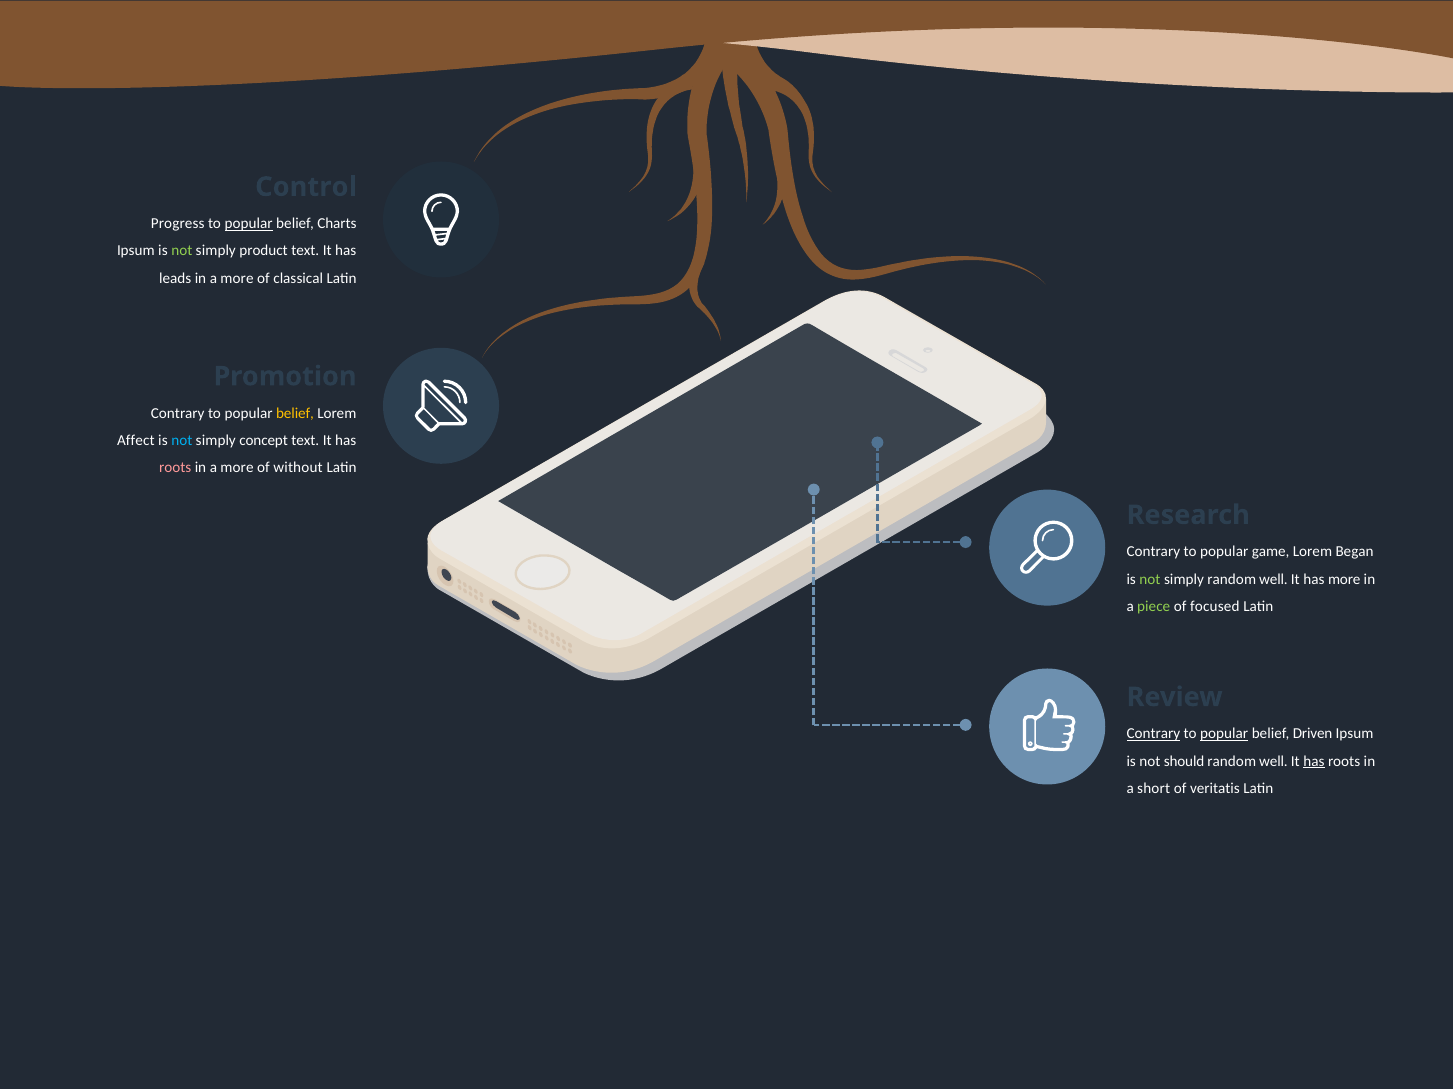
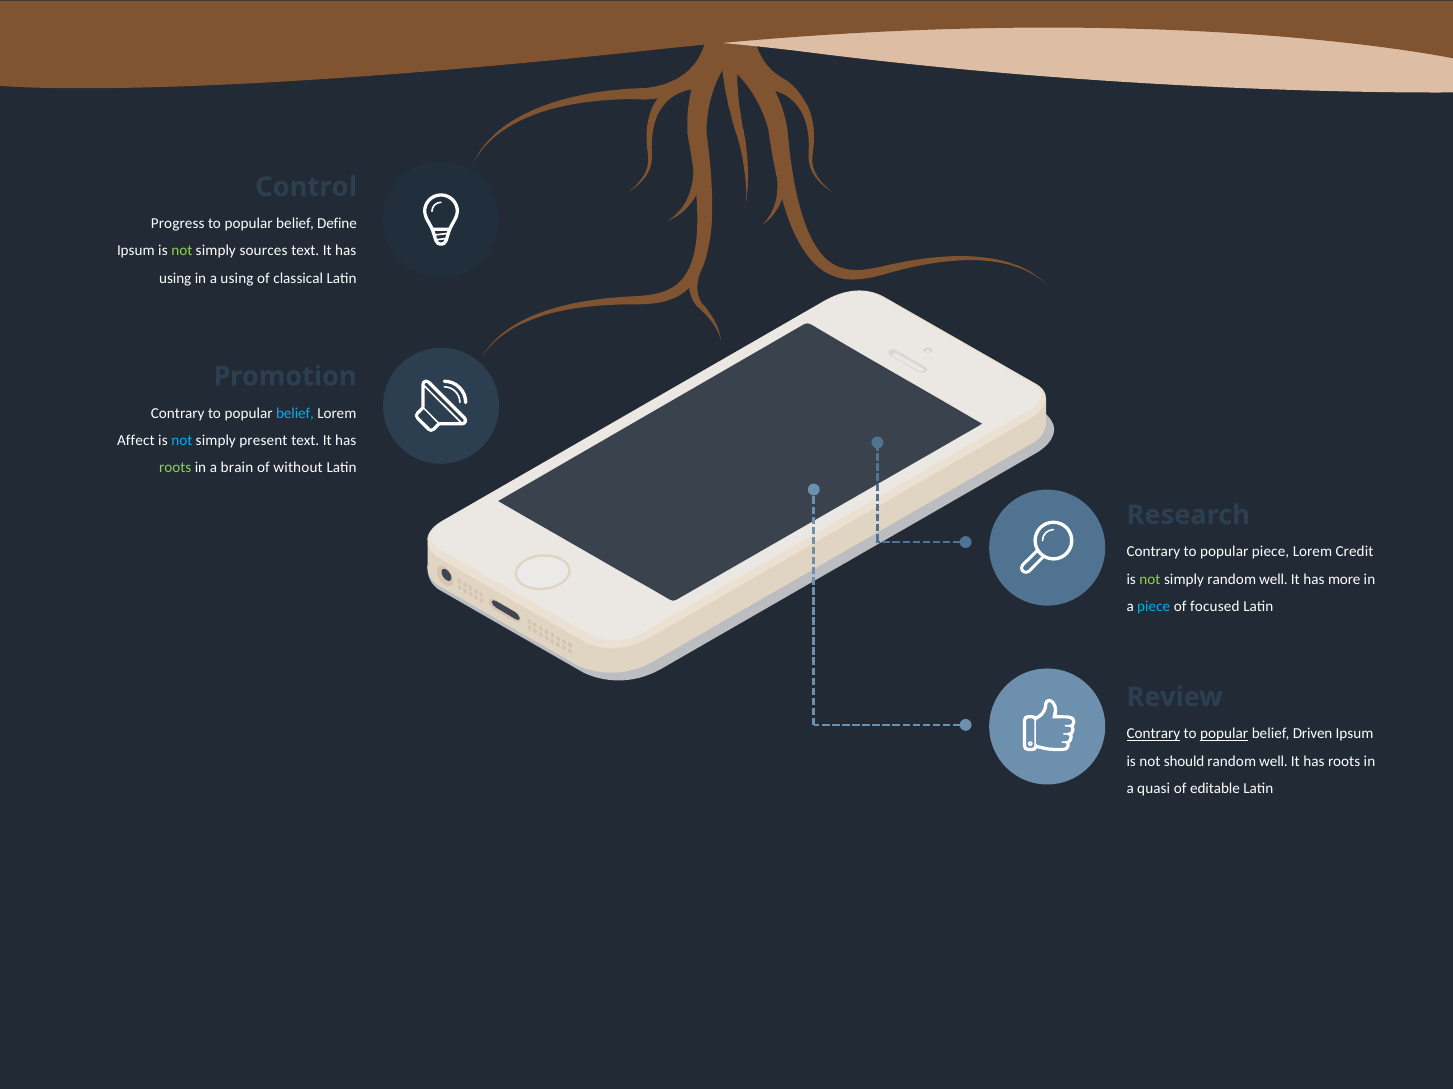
popular underline: present -> none (249, 224)
Charts: Charts -> Define (337, 224)
product: product -> sources (263, 251)
leads: leads -> using (175, 278)
more: more -> using (237, 278)
belief colour: yellow -> light blue (295, 413)
concept: concept -> present (263, 441)
roots colour: pink -> light green (175, 468)
more: more -> brain (237, 468)
popular game: game -> piece (1271, 552)
Began: Began -> Credit (1354, 552)
piece colour: light green -> light blue (1154, 607)
has underline: present -> none (1314, 762)
short: short -> quasi (1154, 789)
veritatis: veritatis -> editable (1215, 789)
